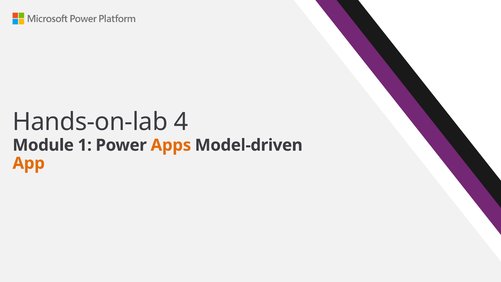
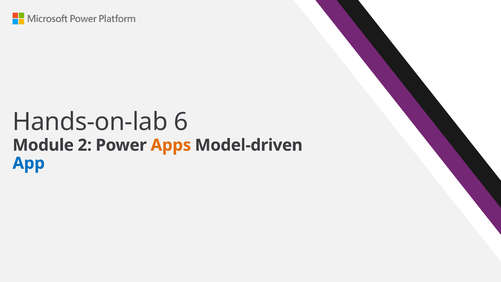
4: 4 -> 6 (181, 122)
1: 1 -> 2 (85, 145)
App colour: orange -> blue (29, 163)
